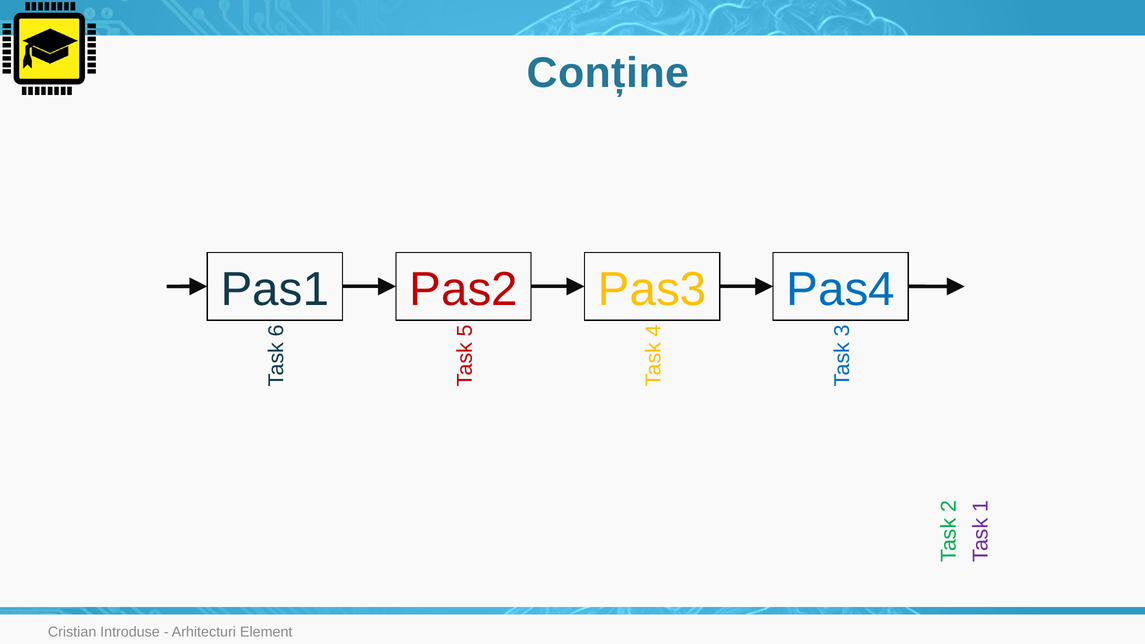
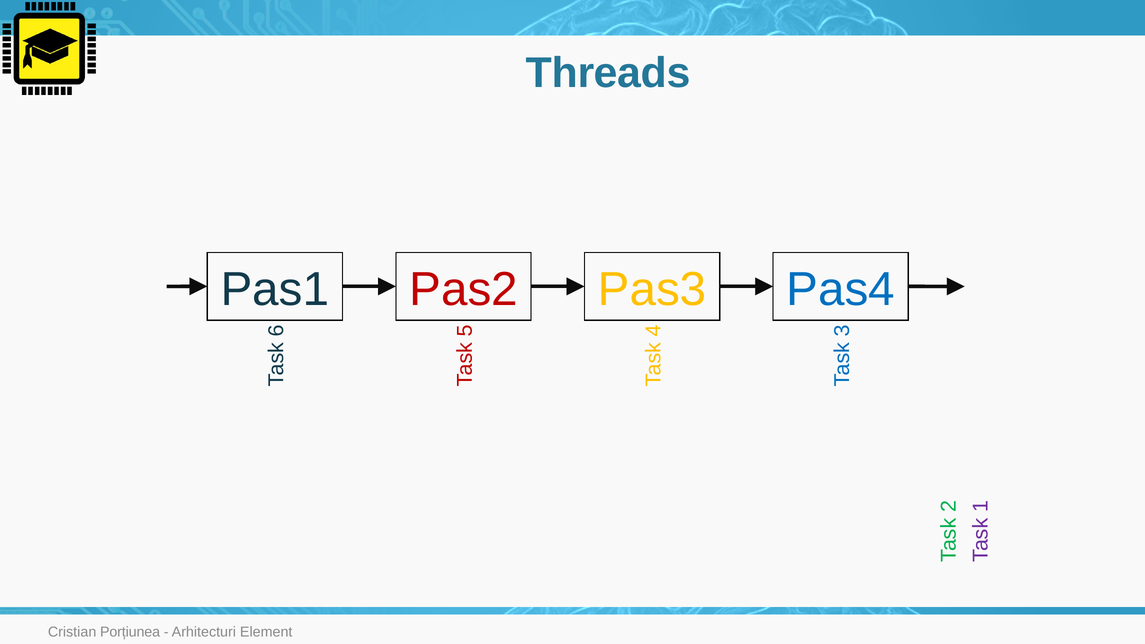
Conține: Conține -> Threads (608, 73)
Introduse: Introduse -> Porțiunea (130, 632)
